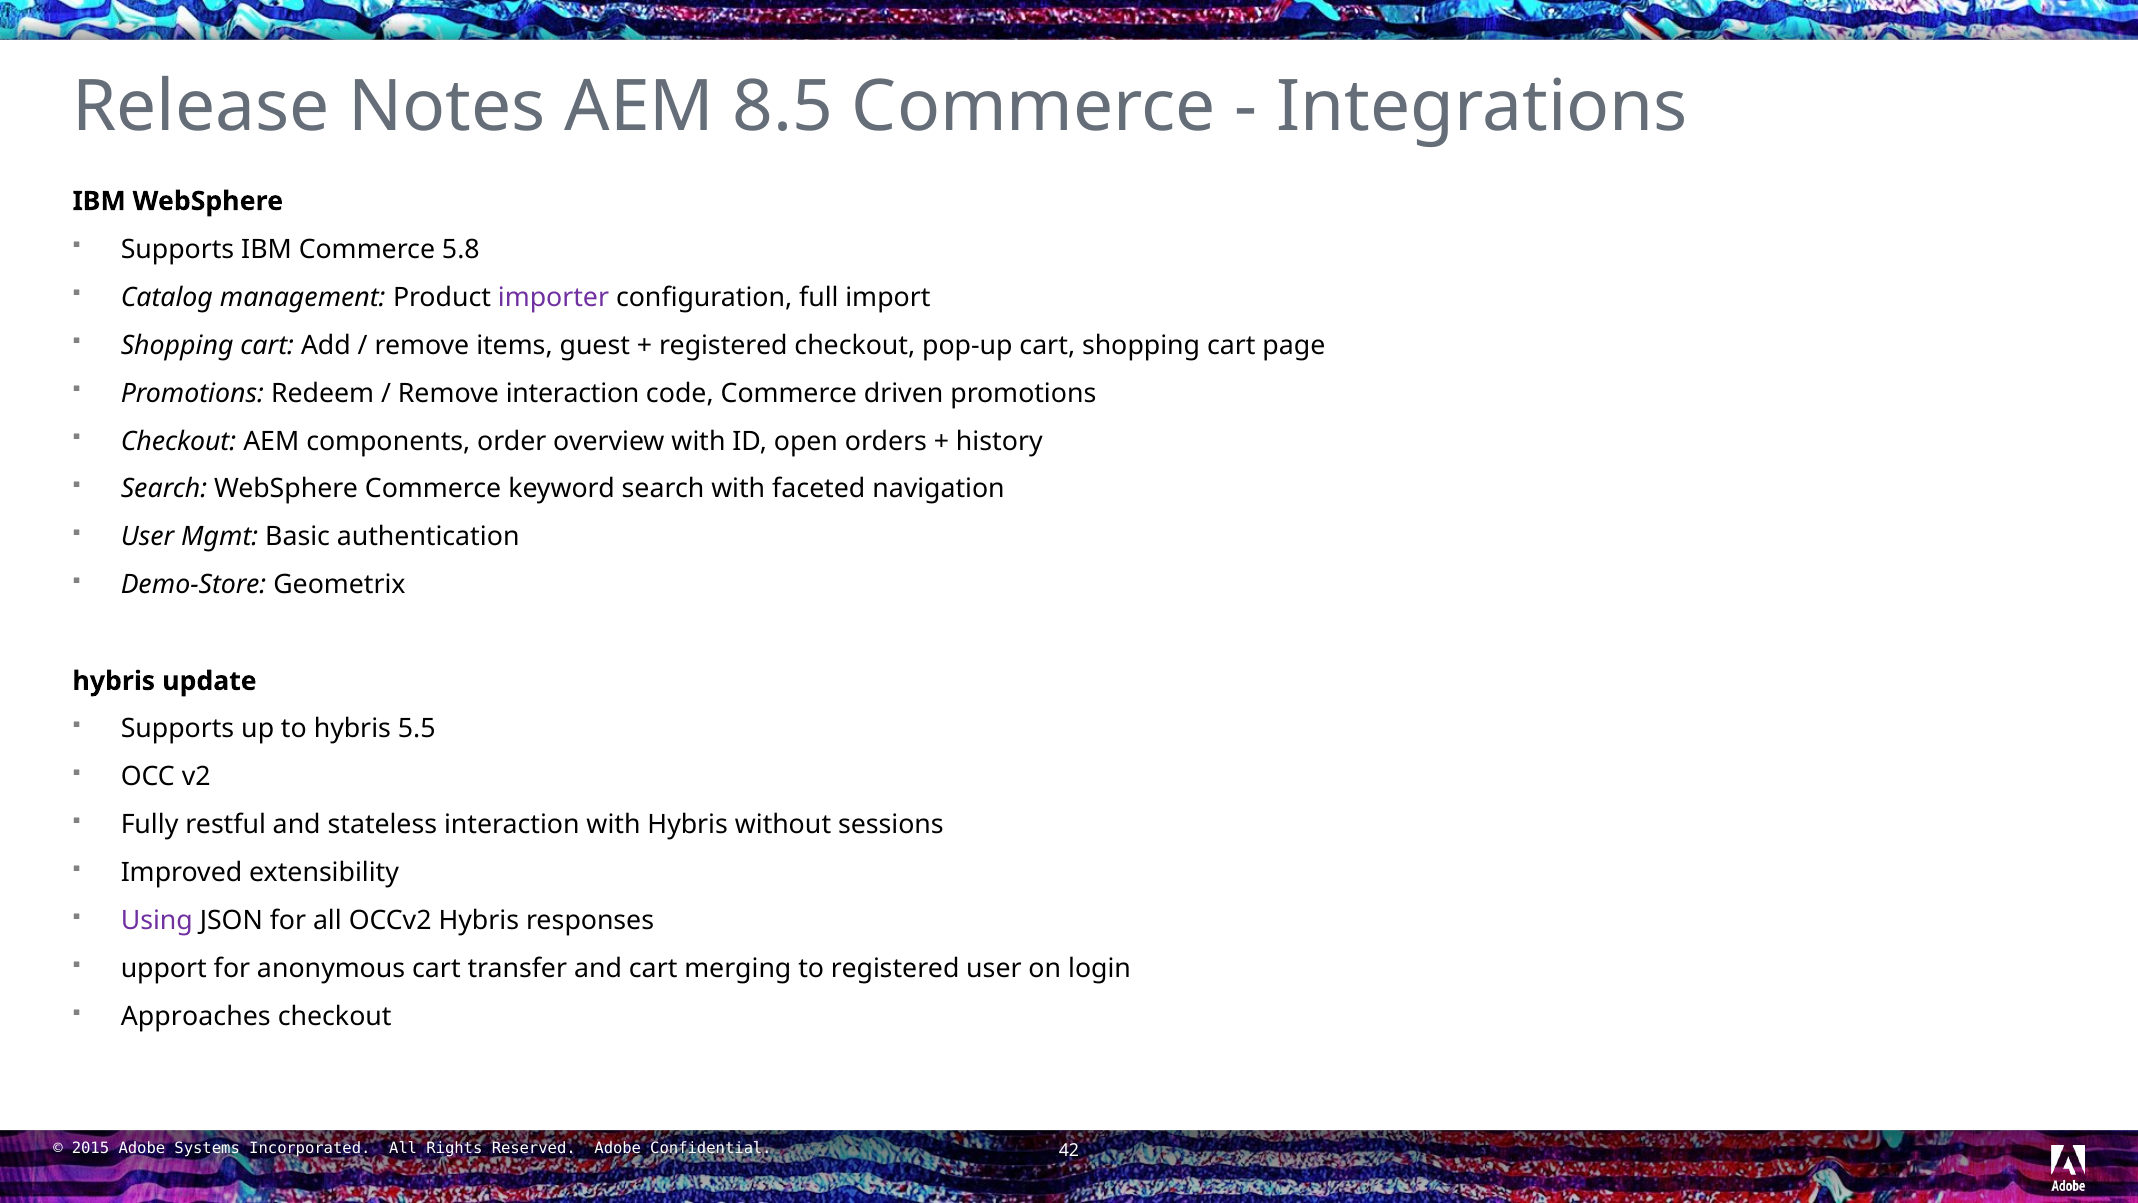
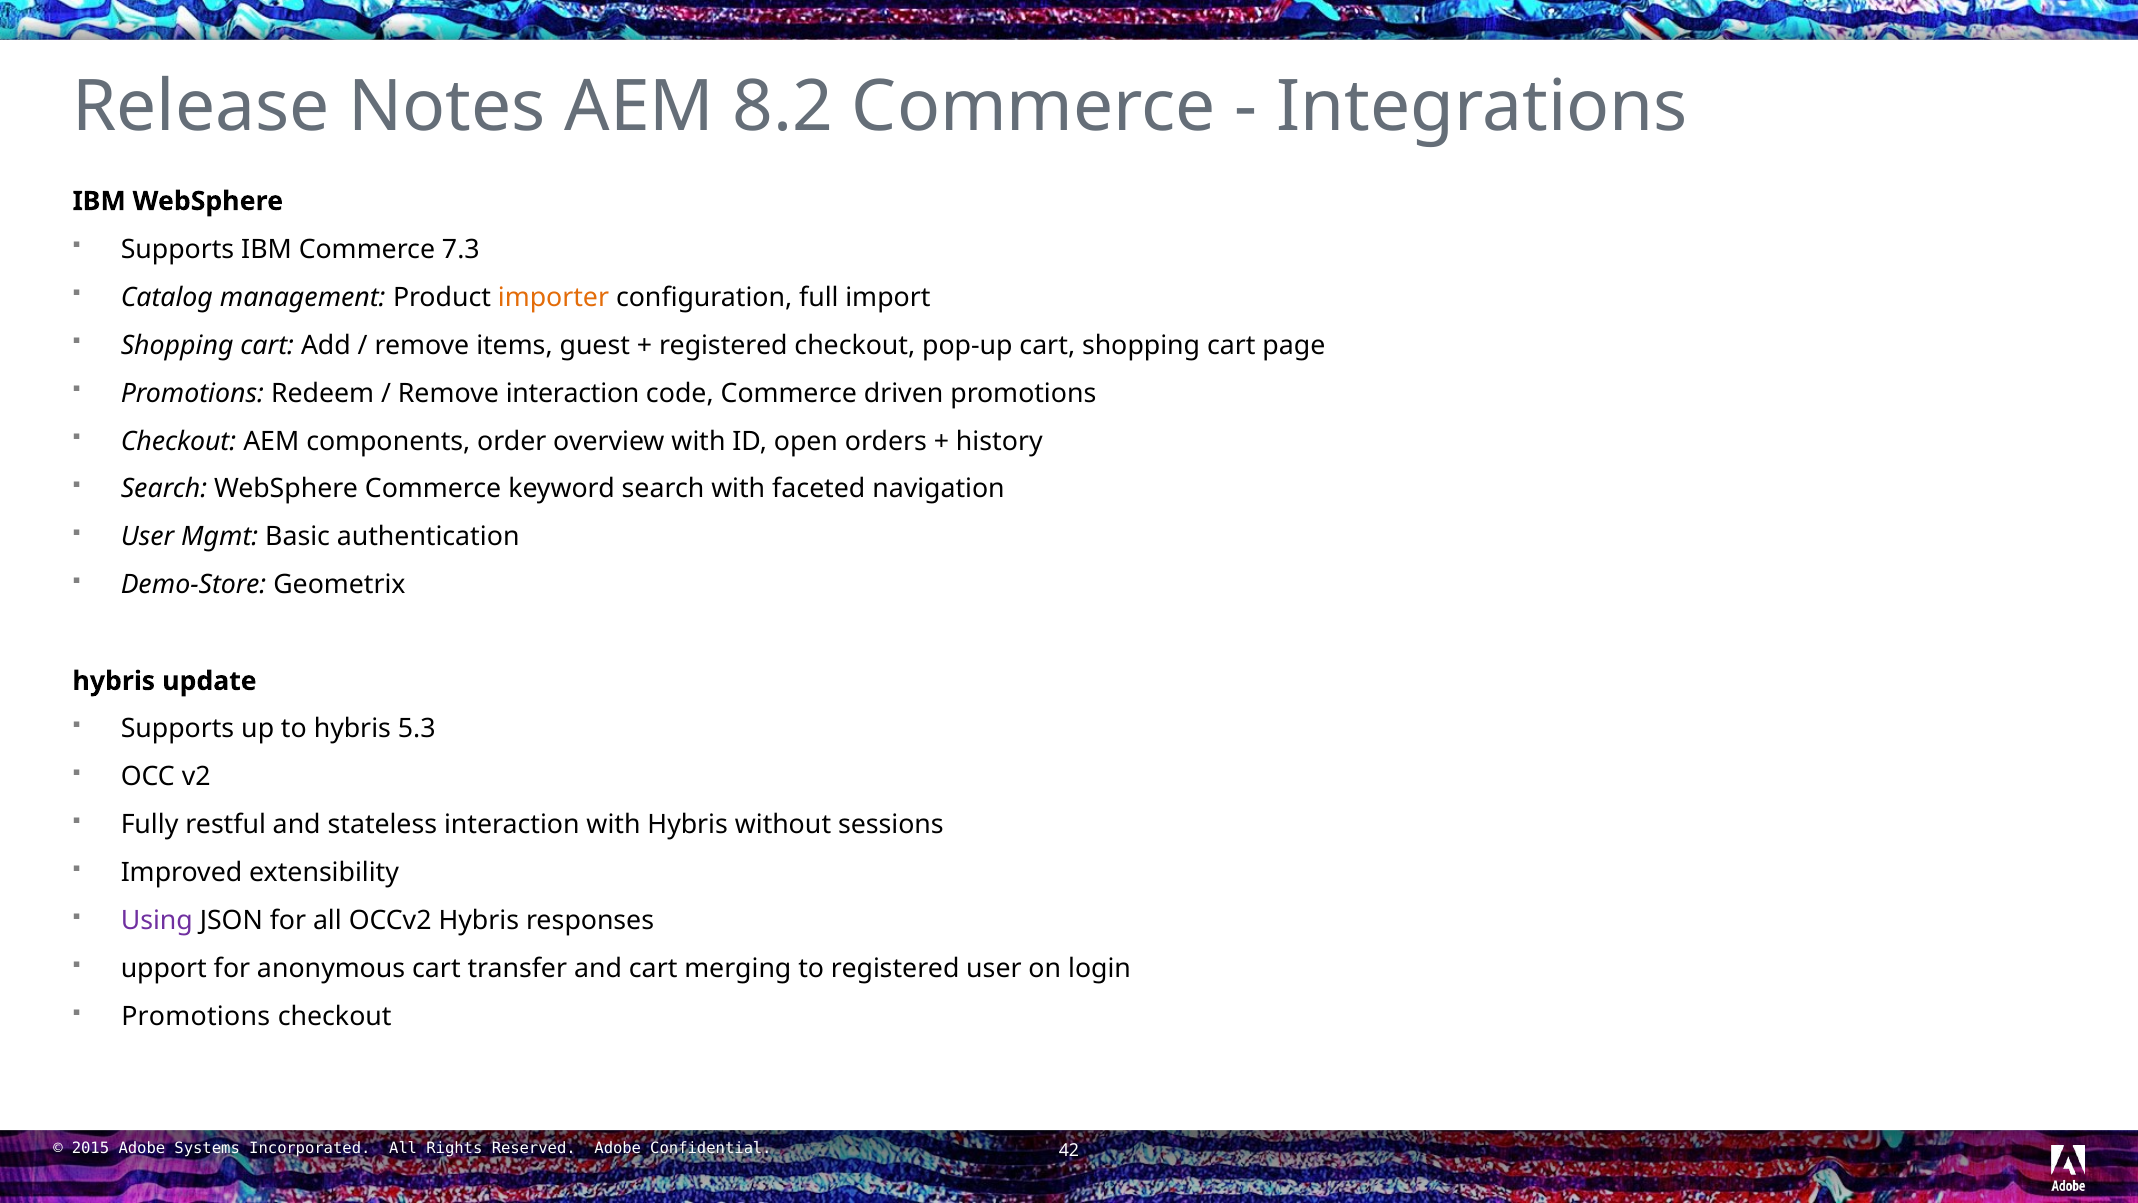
8.5: 8.5 -> 8.2 (783, 107)
5.8: 5.8 -> 7.3 (461, 249)
importer colour: purple -> orange (554, 297)
5.5: 5.5 -> 5.3 (417, 729)
Approaches: Approaches -> Promotions (196, 1017)
